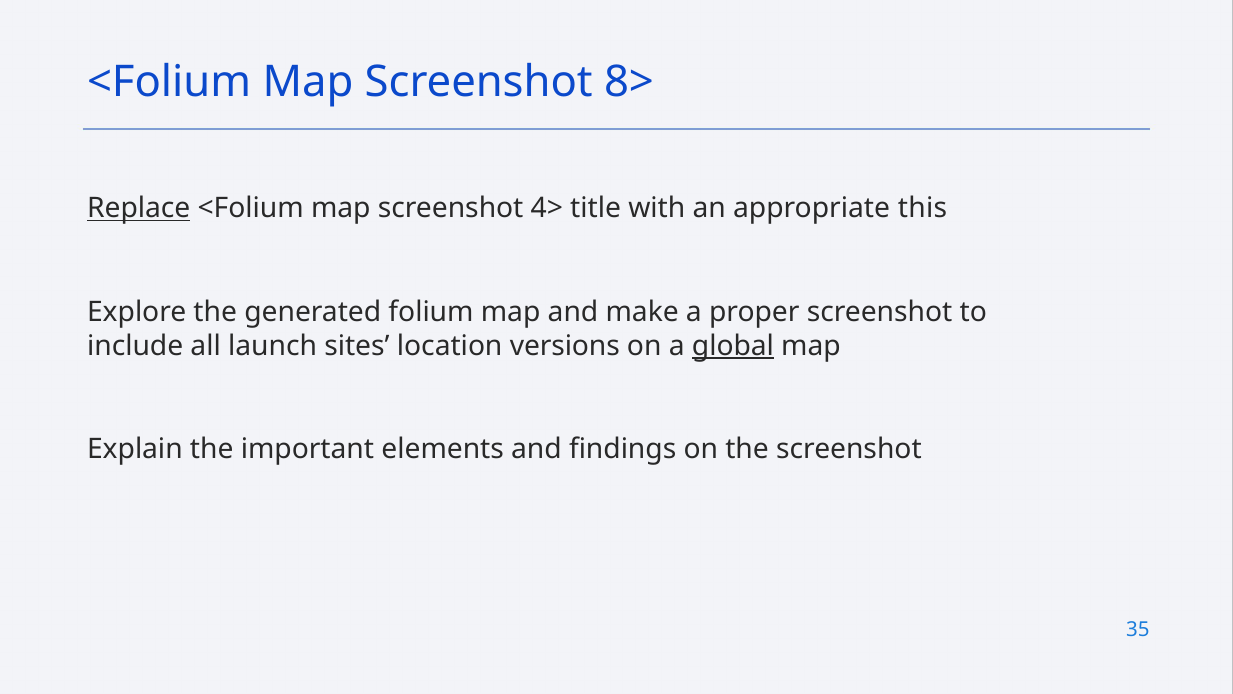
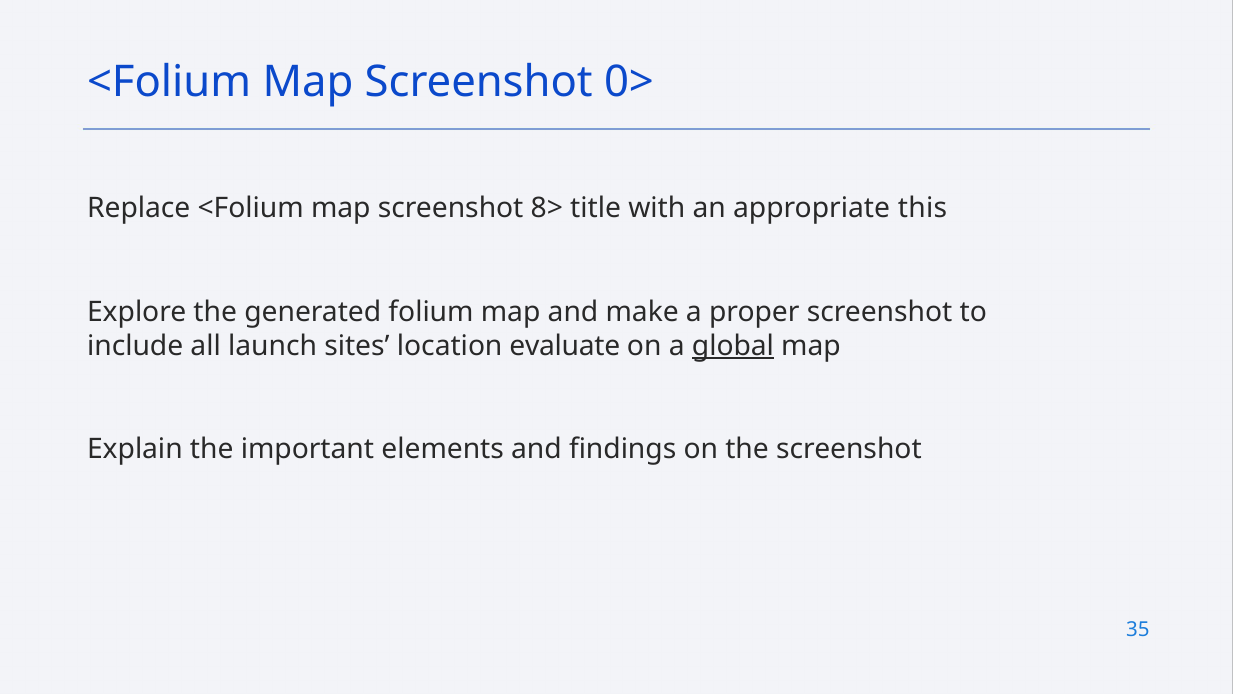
8>: 8> -> 0> (629, 82)
Replace underline: present -> none (139, 208)
4>: 4> -> 8> (547, 208)
versions: versions -> evaluate (565, 346)
